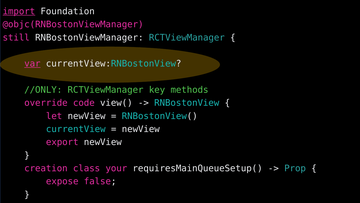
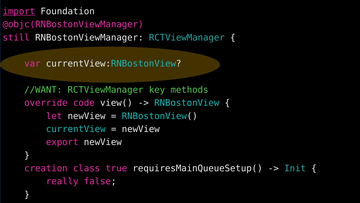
var underline: present -> none (32, 64)
//ONLY: //ONLY -> //WANT (43, 90)
your: your -> true (116, 168)
Prop: Prop -> Init (295, 168)
expose: expose -> really (62, 181)
